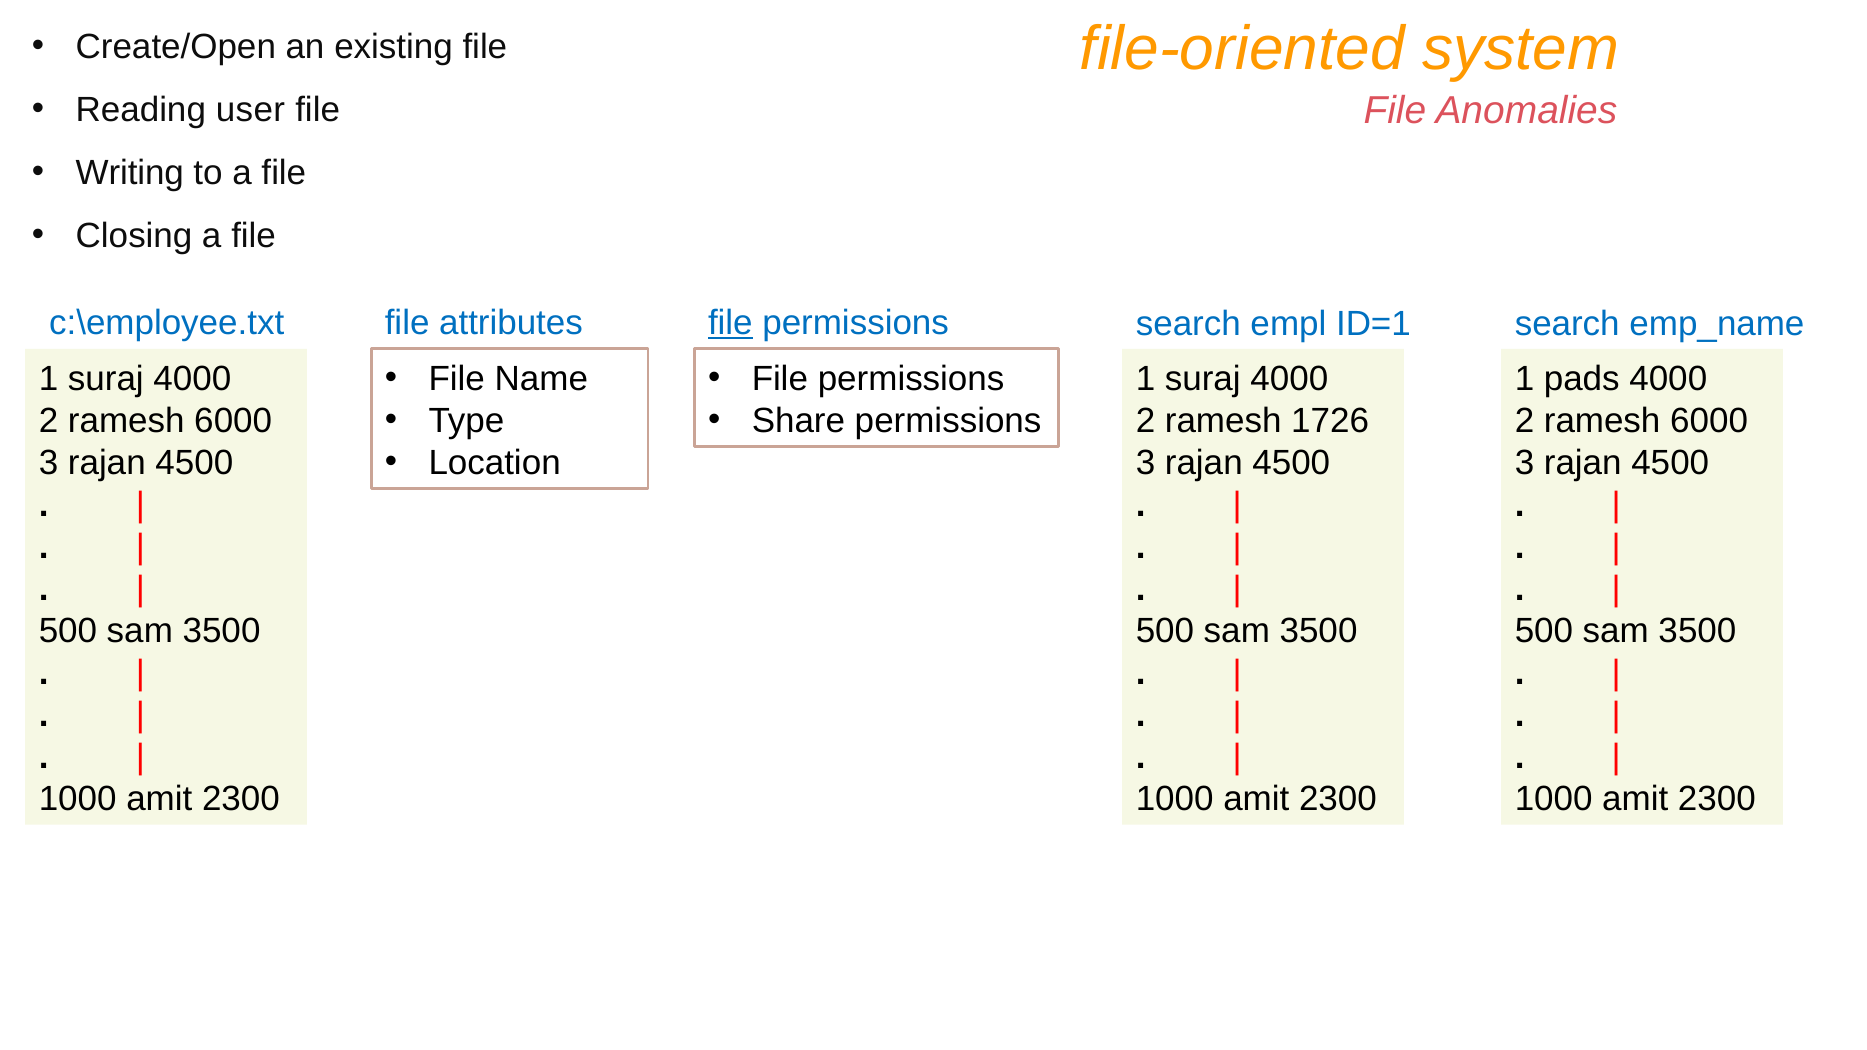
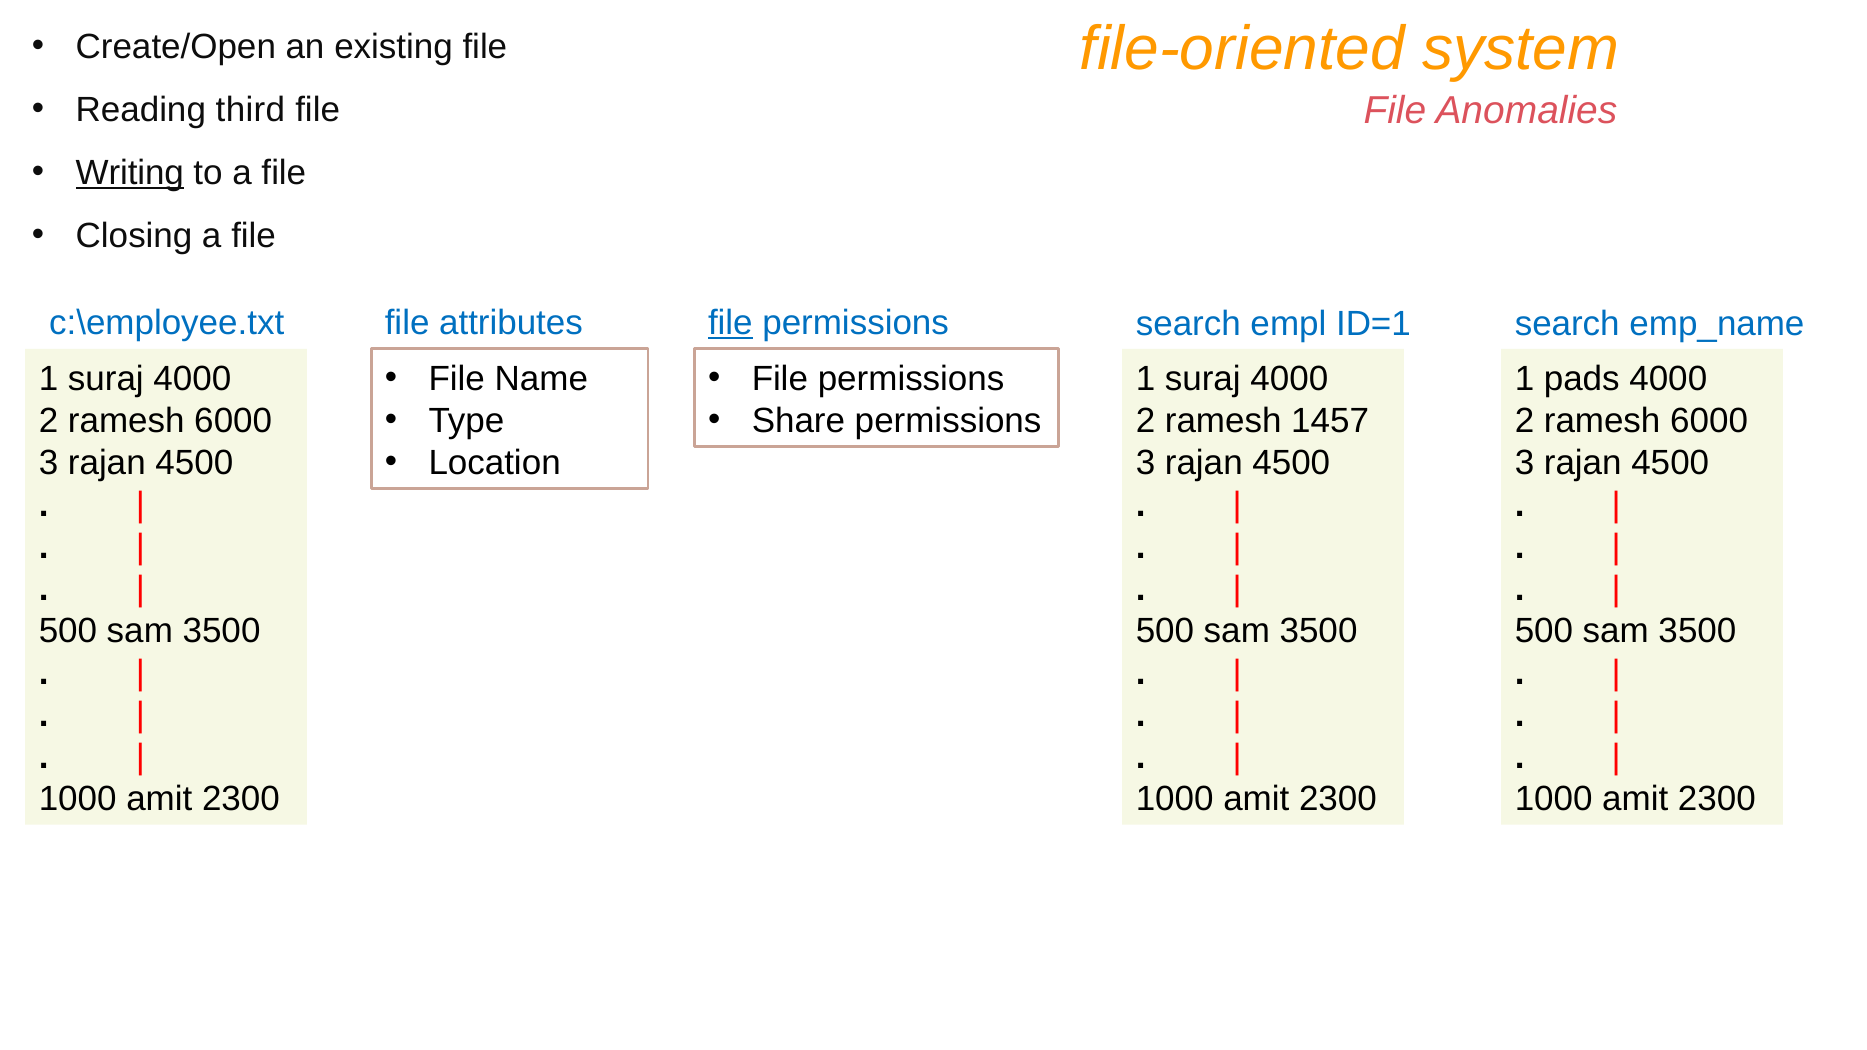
user: user -> third (250, 110)
Writing underline: none -> present (130, 173)
1726: 1726 -> 1457 (1330, 421)
